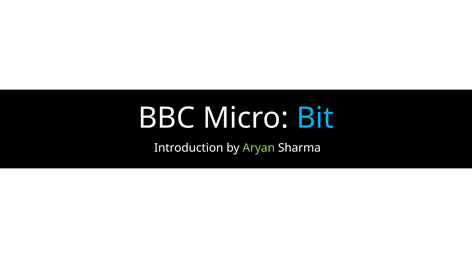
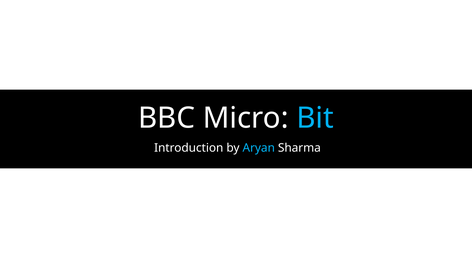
Aryan colour: light green -> light blue (259, 148)
